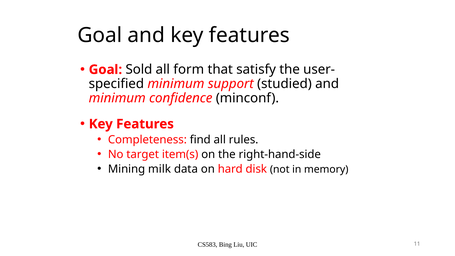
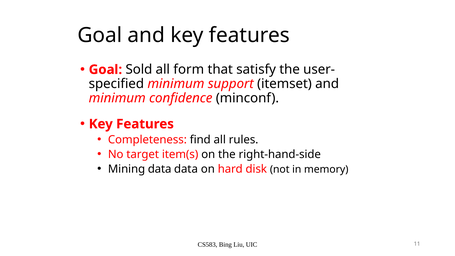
studied: studied -> itemset (284, 84)
Mining milk: milk -> data (160, 169)
